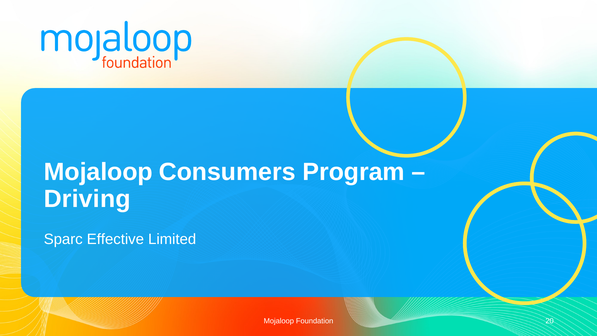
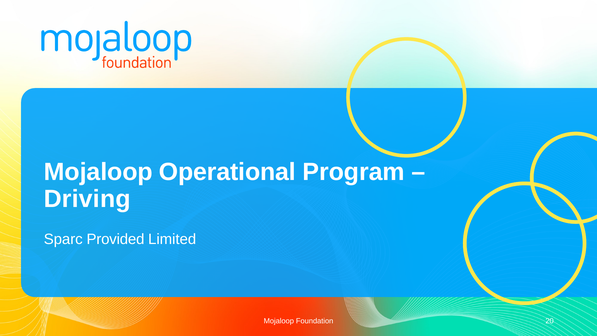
Consumers: Consumers -> Operational (227, 172)
Effective: Effective -> Provided (115, 239)
